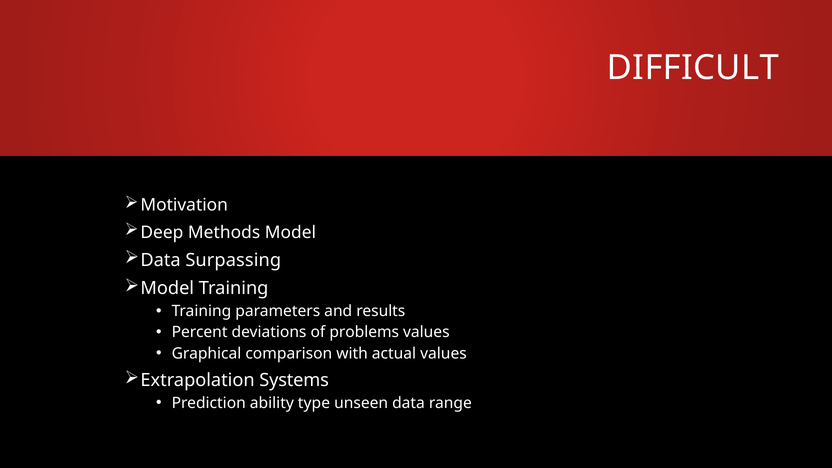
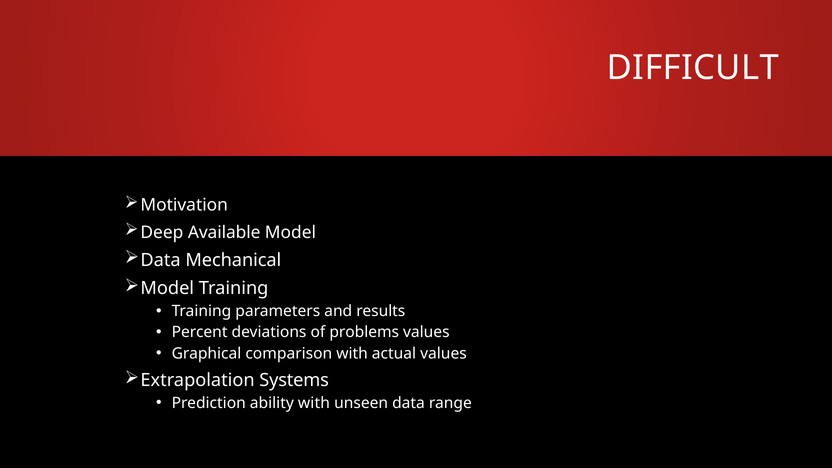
Methods: Methods -> Available (224, 232)
Surpassing: Surpassing -> Mechanical (233, 260)
ability type: type -> with (314, 403)
